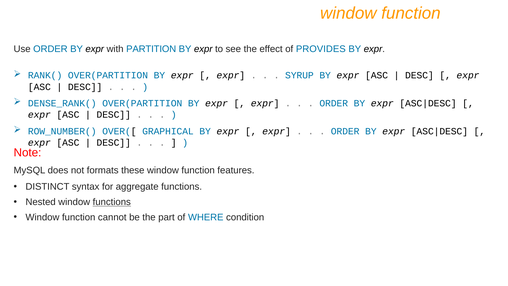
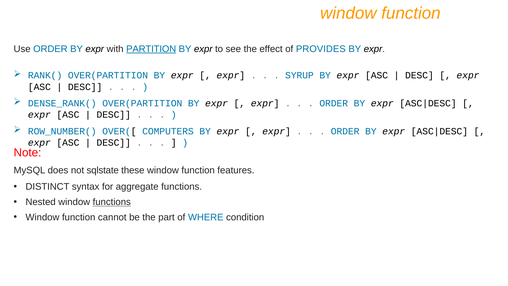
PARTITION underline: none -> present (151, 49)
GRAPHICAL: GRAPHICAL -> COMPUTERS (168, 131)
formats: formats -> sqlstate (103, 170)
